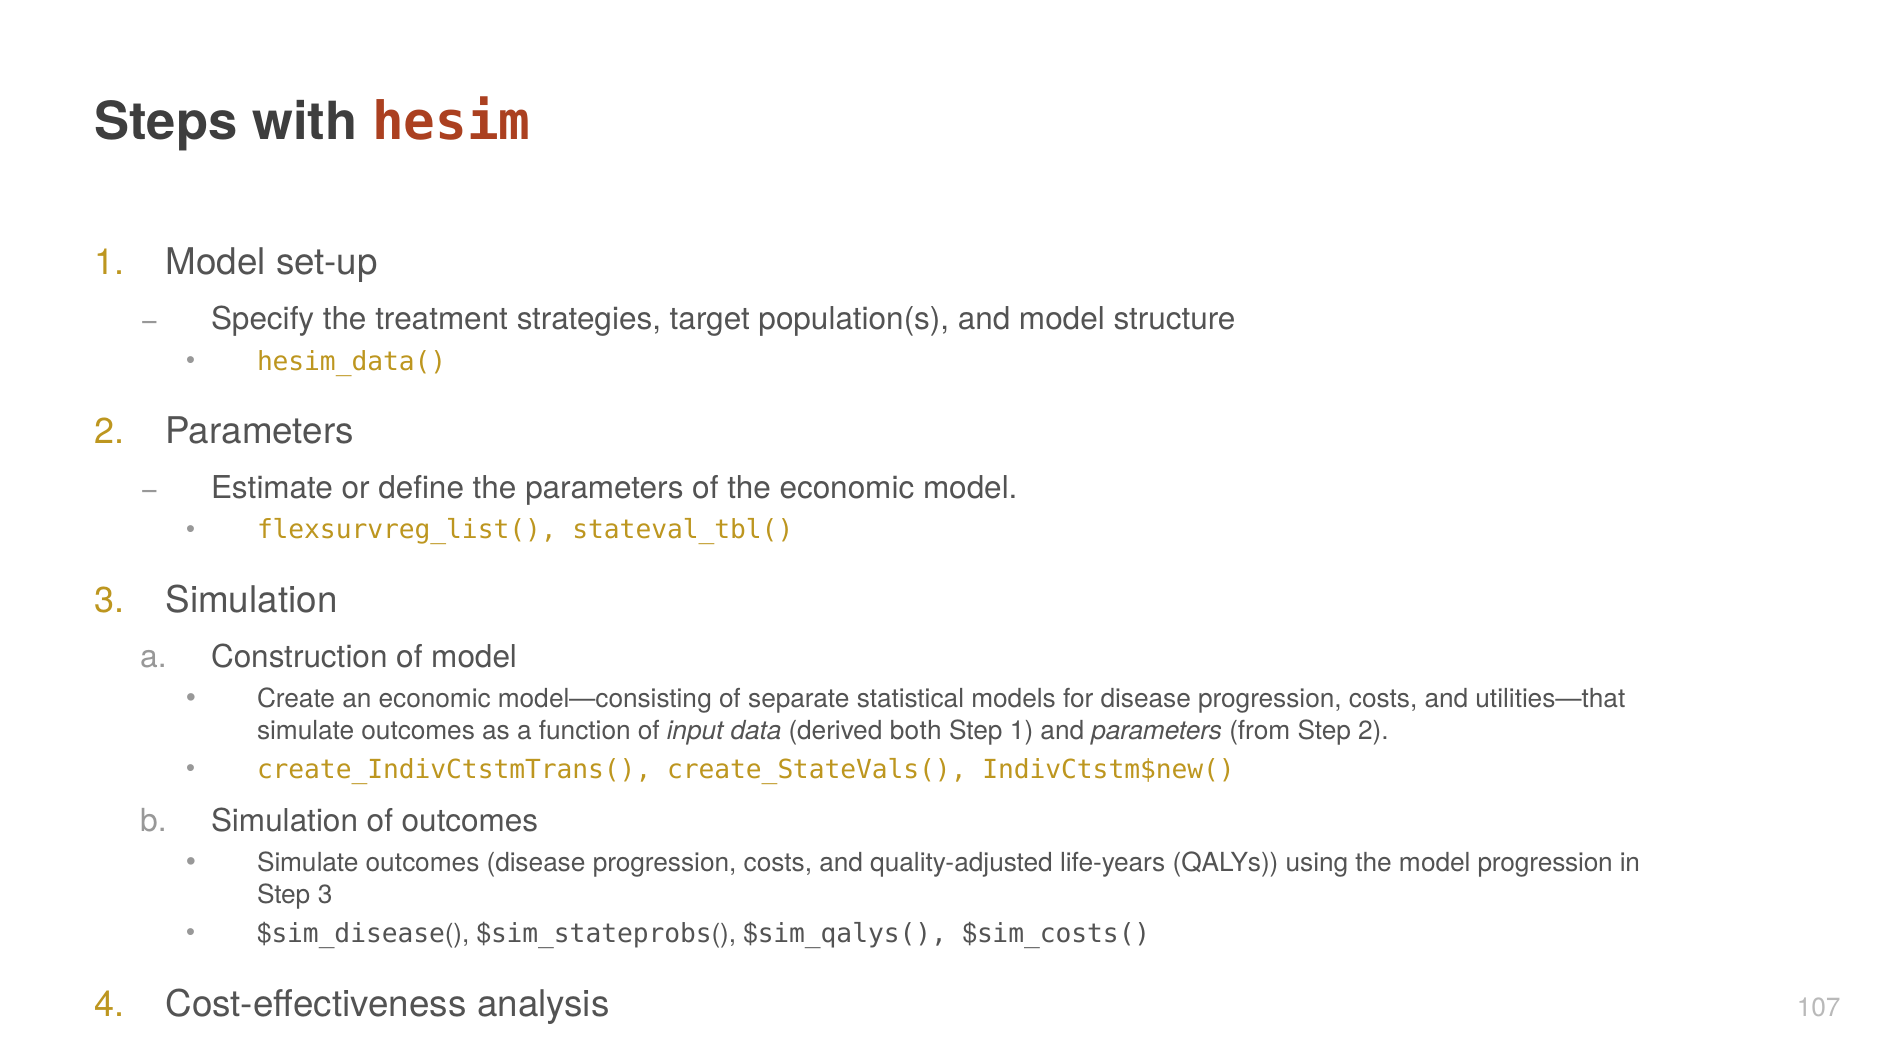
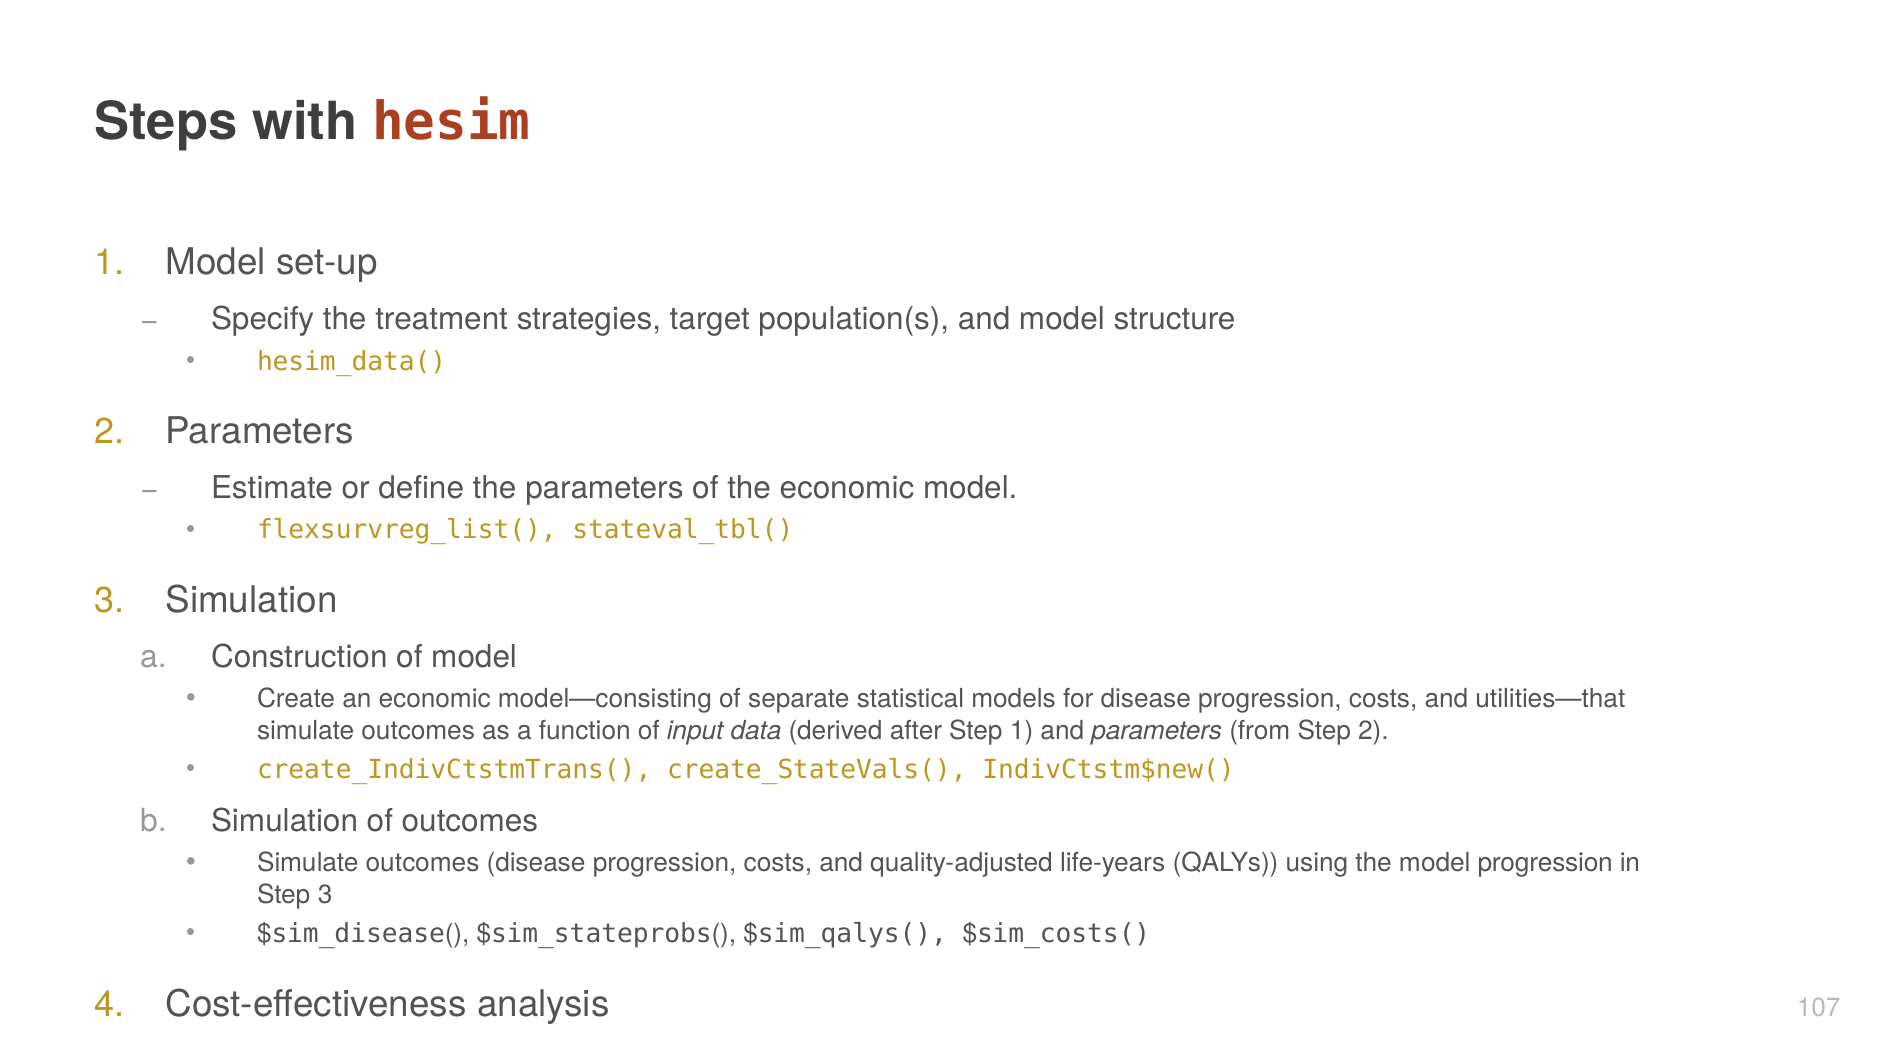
both: both -> after (916, 731)
